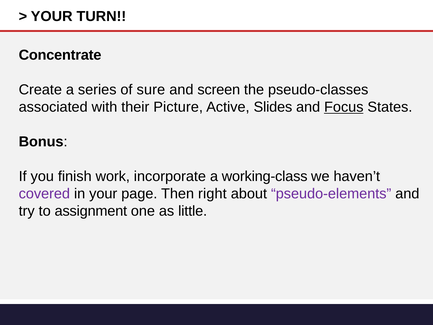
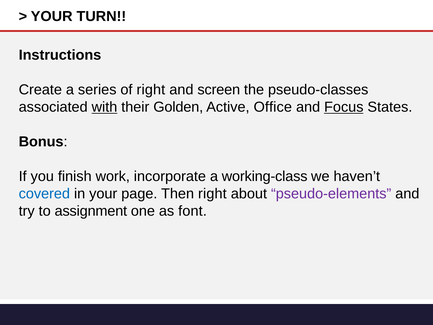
Concentrate: Concentrate -> Instructions (60, 55)
of sure: sure -> right (151, 90)
with underline: none -> present (104, 107)
Picture: Picture -> Golden (178, 107)
Slides: Slides -> Office (273, 107)
covered colour: purple -> blue (44, 194)
little: little -> font (193, 211)
